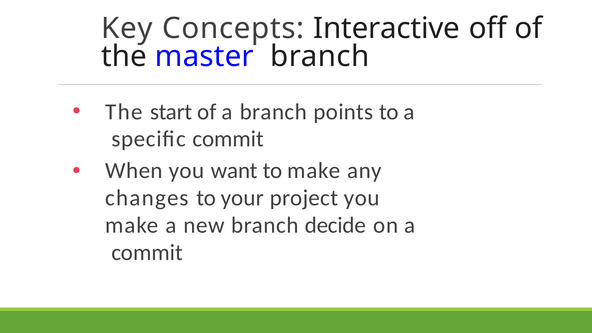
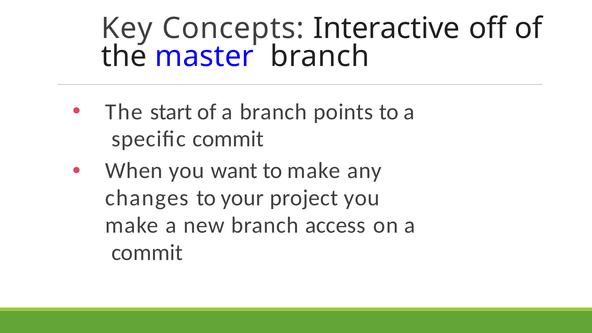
decide: decide -> access (335, 225)
